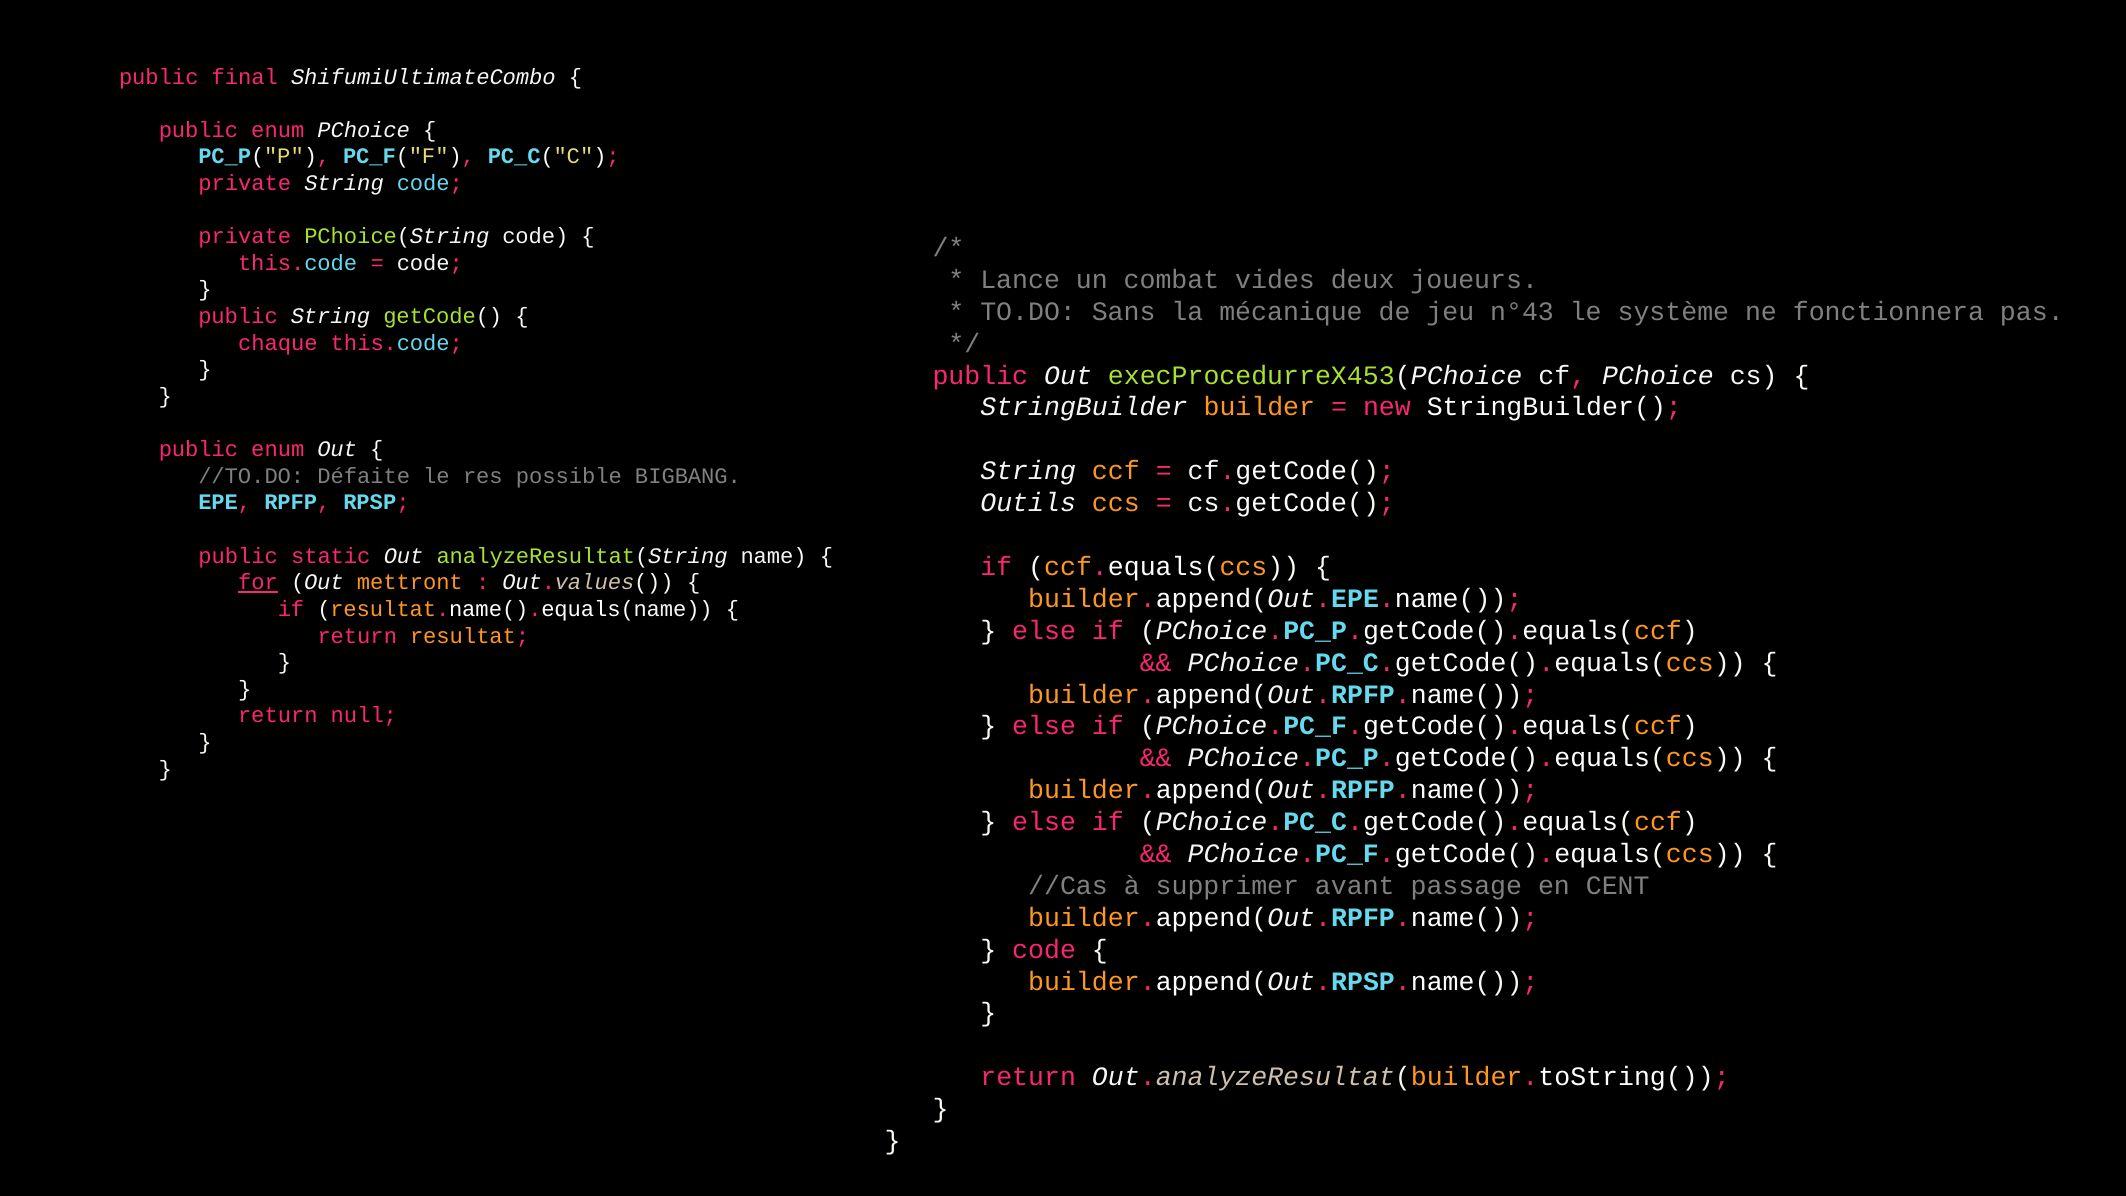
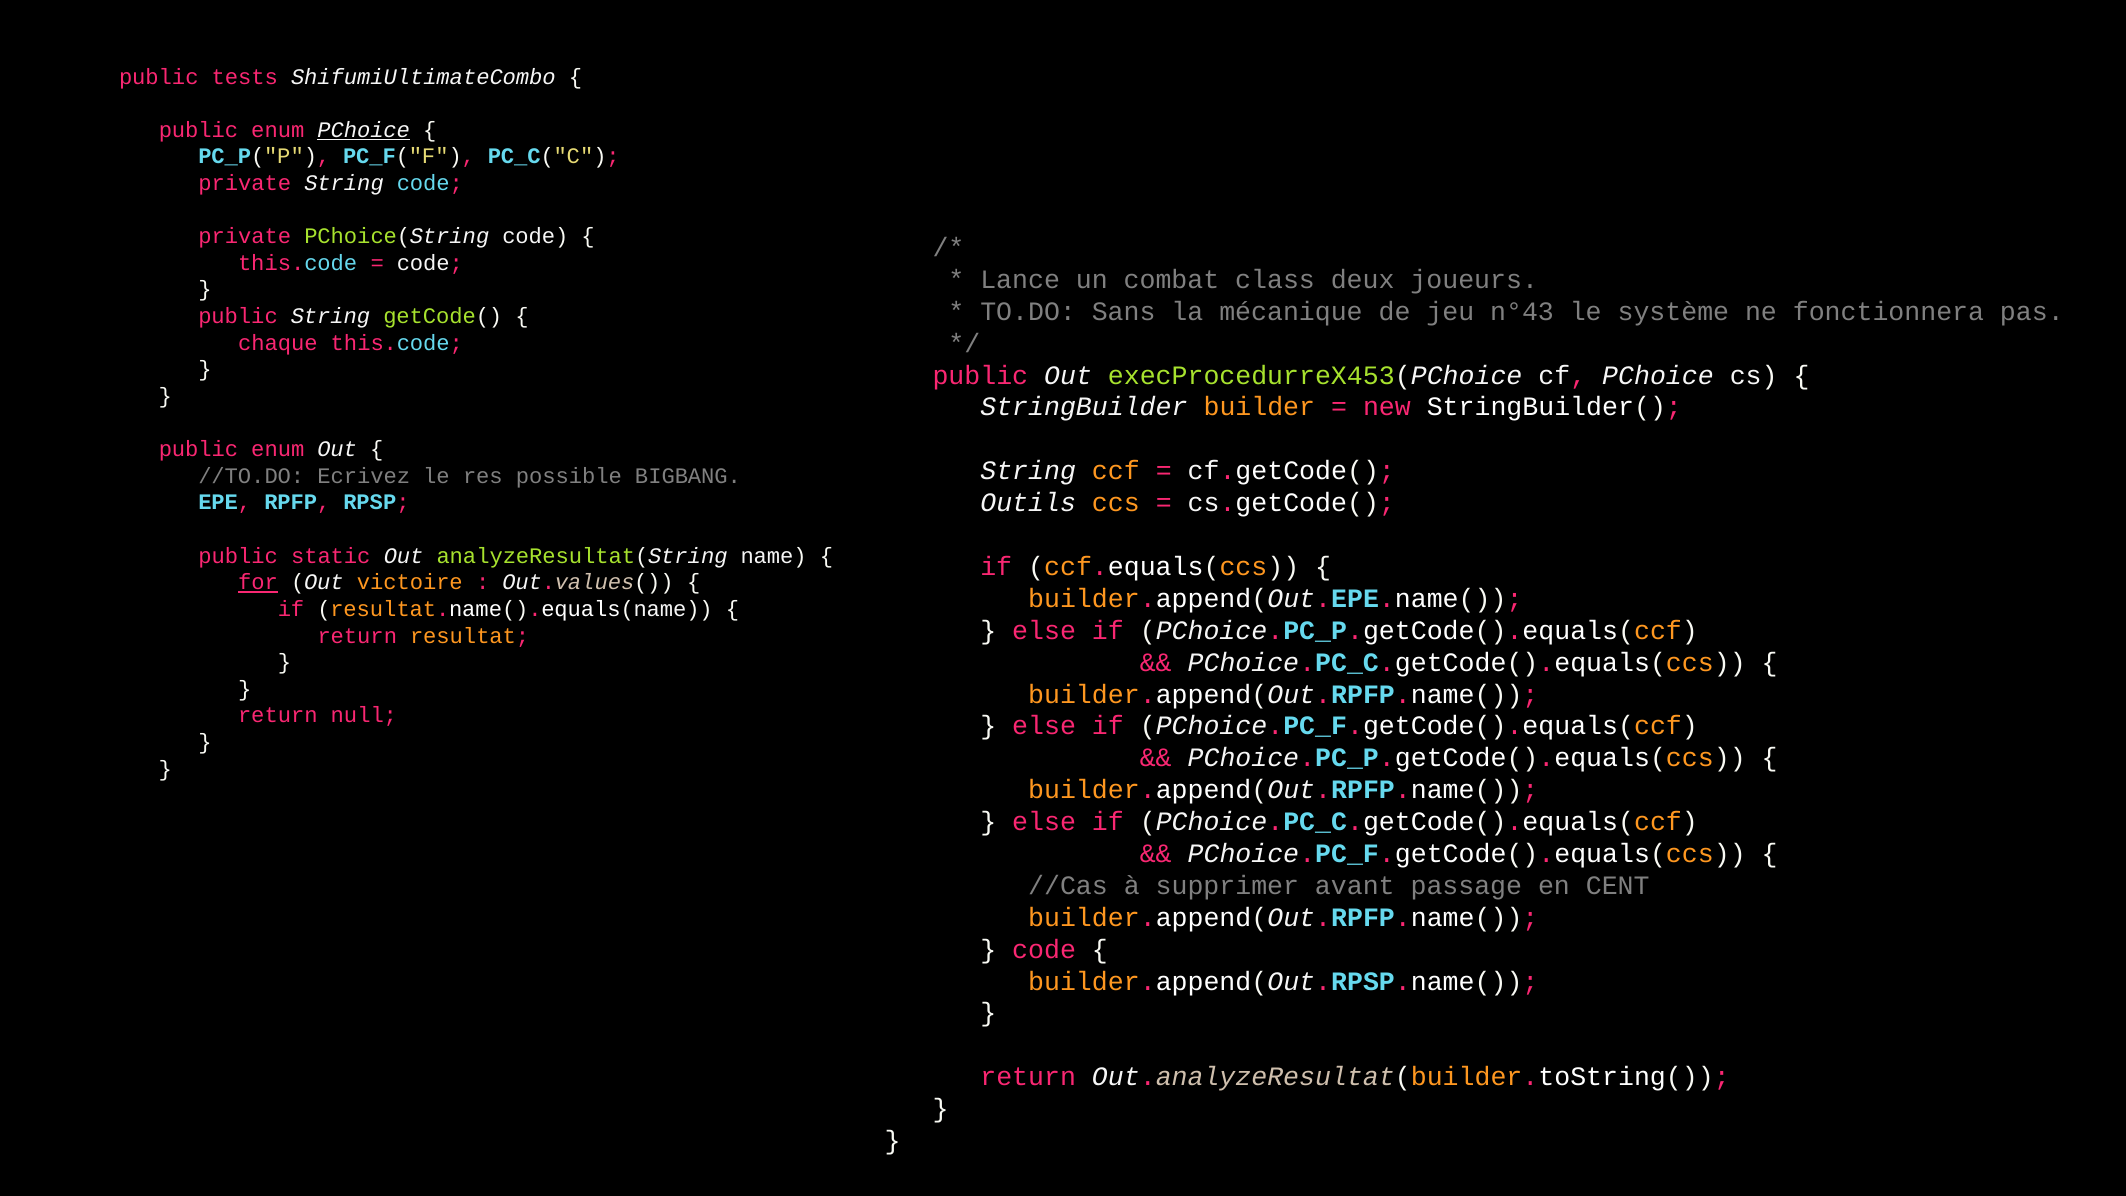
final: final -> tests (245, 77)
PChoice underline: none -> present (364, 130)
vides: vides -> class (1275, 280)
Défaite: Défaite -> Ecrivez (364, 476)
mettront: mettront -> victoire (410, 582)
